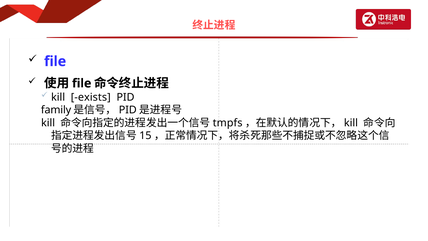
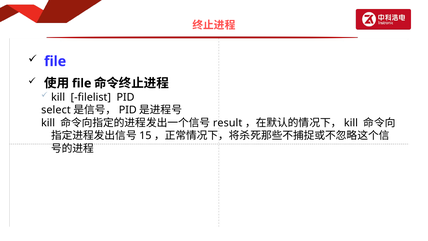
exists: exists -> filelist (91, 97)
family: family -> select (56, 110)
tmpfs: tmpfs -> result (228, 123)
